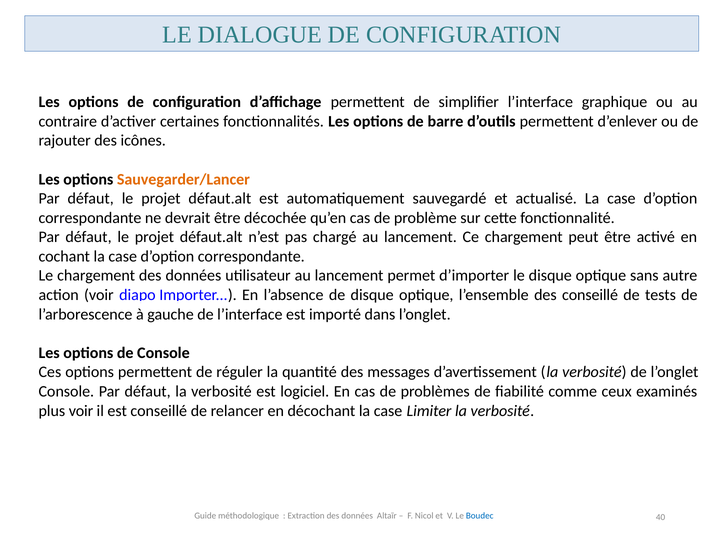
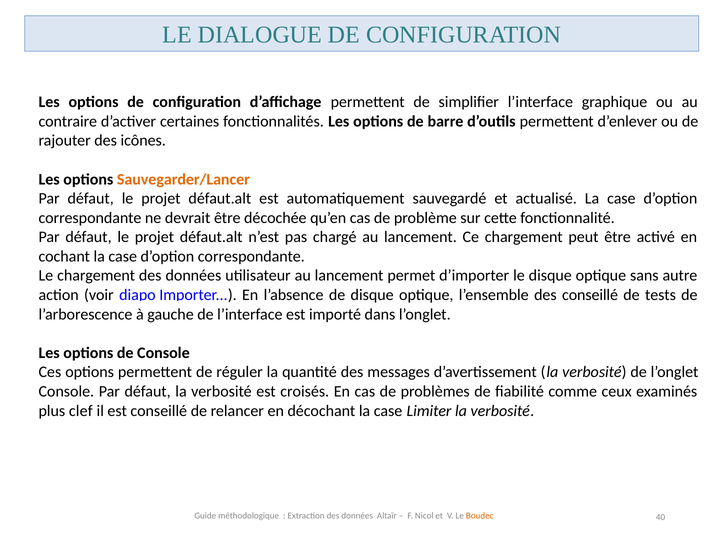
logiciel: logiciel -> croisés (305, 391)
plus voir: voir -> clef (81, 410)
Boudec colour: blue -> orange (480, 515)
